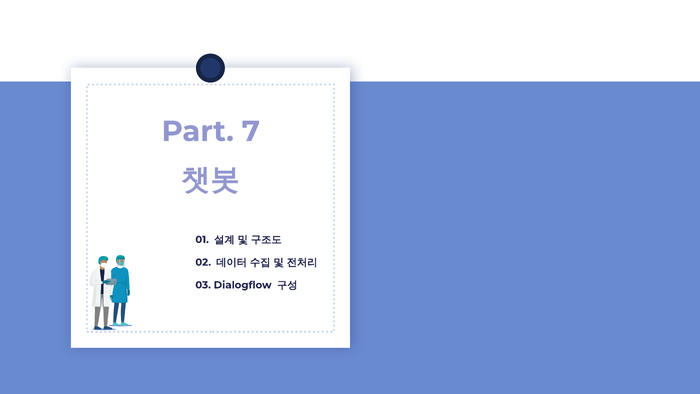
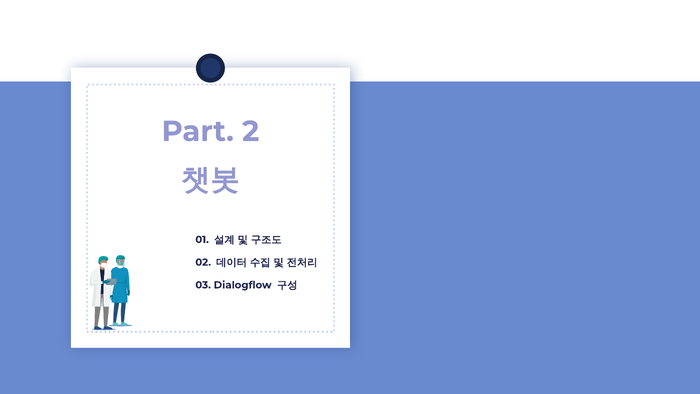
7: 7 -> 2 (251, 131)
